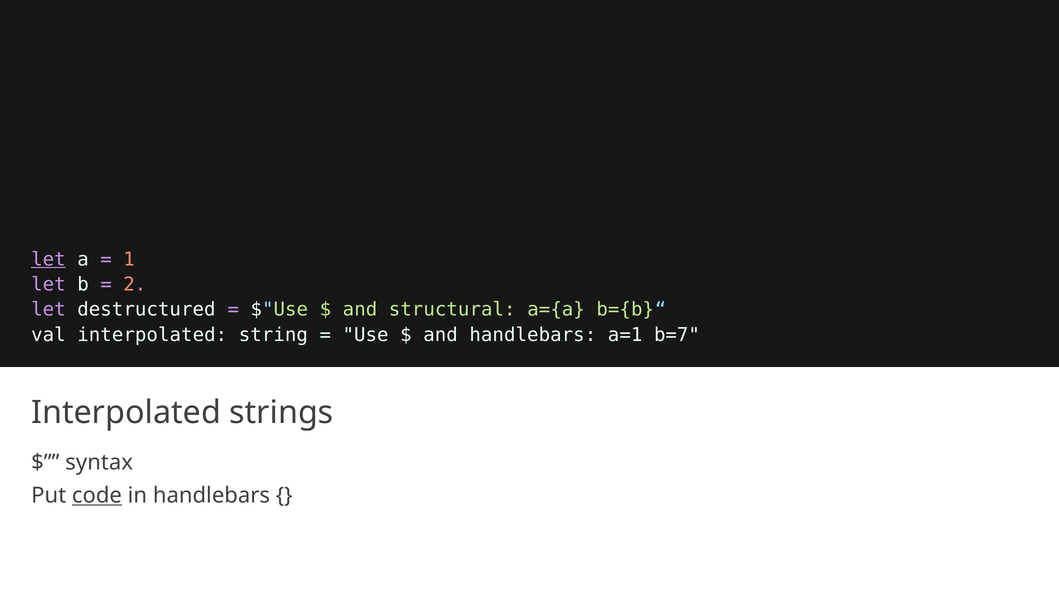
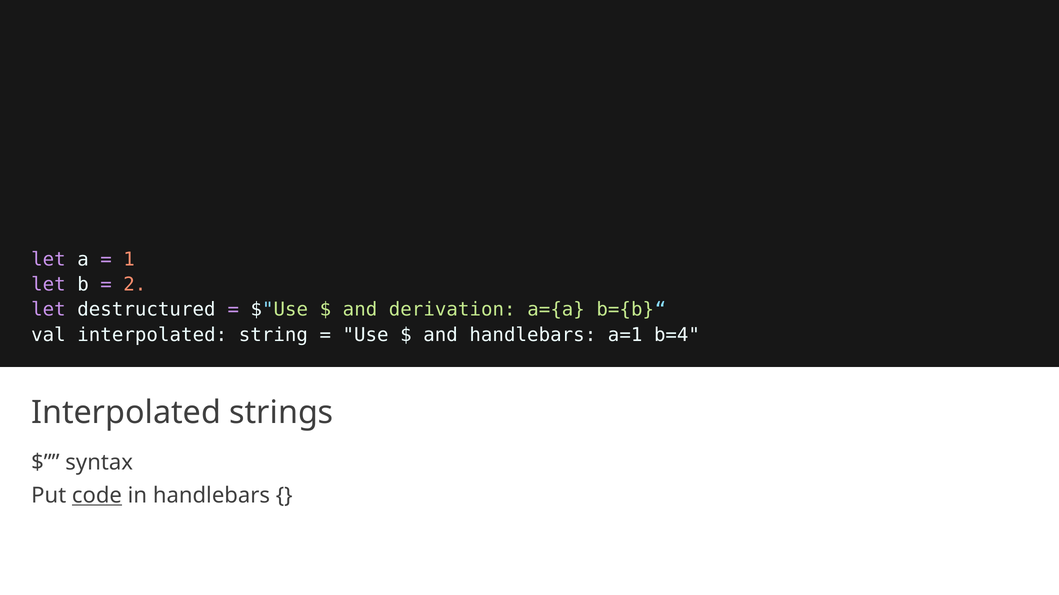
let underline: present -> none (48, 260)
structural: structural -> derivation (452, 310)
b=7: b=7 -> b=4 (677, 335)
